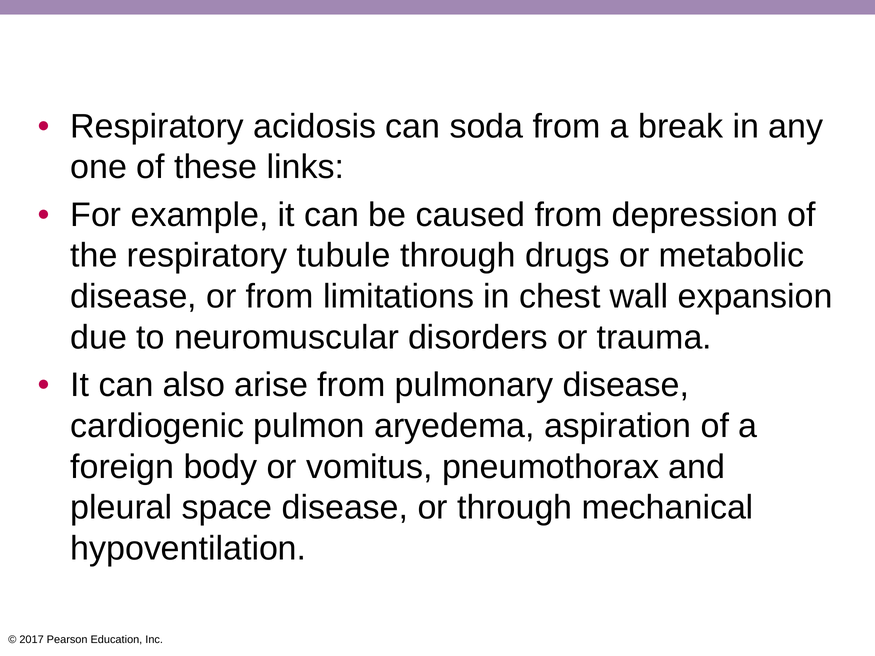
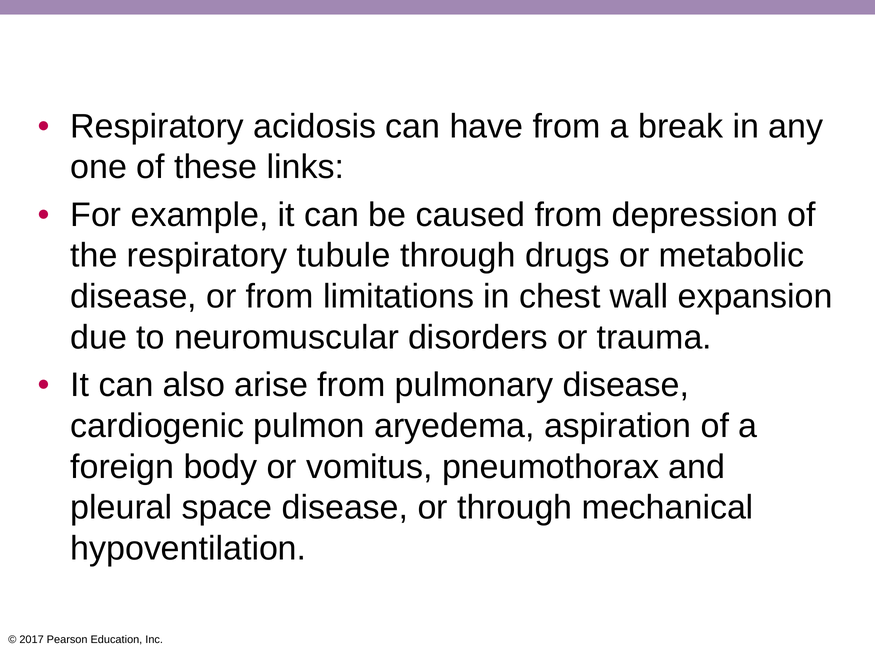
soda: soda -> have (486, 126)
